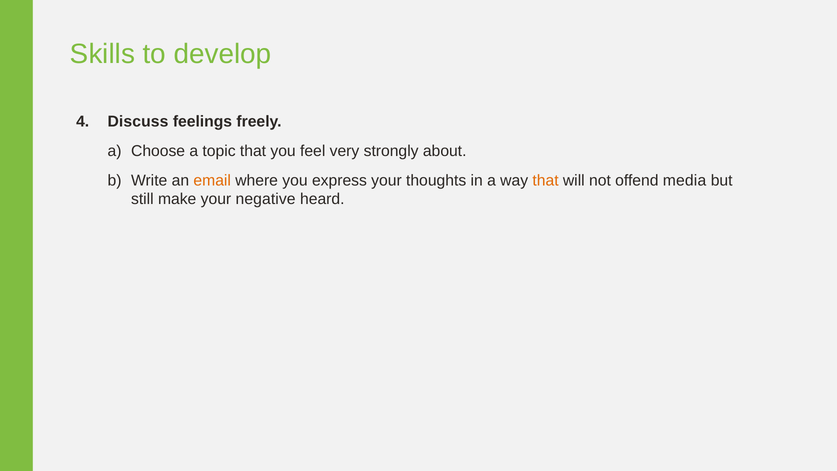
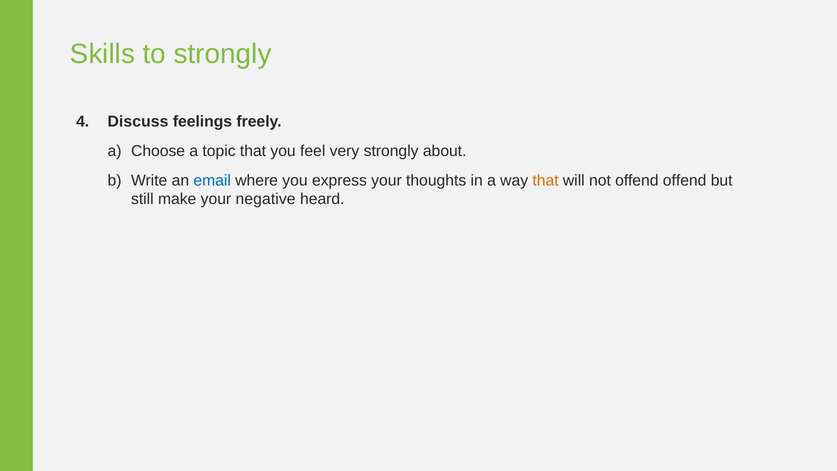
to develop: develop -> strongly (223, 54)
email colour: orange -> blue (212, 180)
offend media: media -> offend (685, 180)
